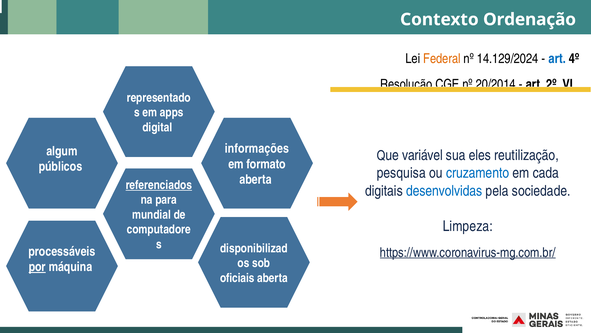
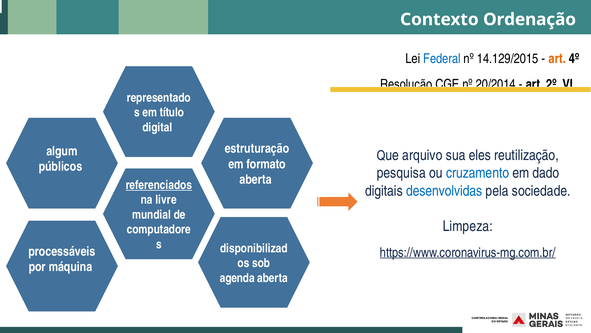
Federal colour: orange -> blue (442, 58)
14.129/2024: 14.129/2024 -> 14.129/2015 (508, 58)
art colour: blue -> orange (557, 58)
apps: apps -> título (172, 112)
informações: informações -> estruturação (257, 148)
variável: variável -> arquivo (422, 155)
cada: cada -> dado (546, 173)
para: para -> livre (166, 200)
por underline: present -> none (37, 266)
oficiais: oficiais -> agenda (237, 278)
